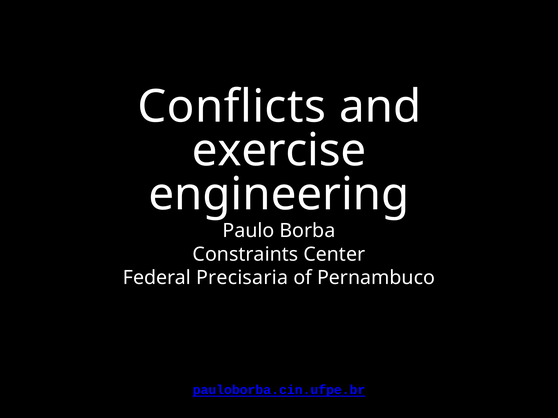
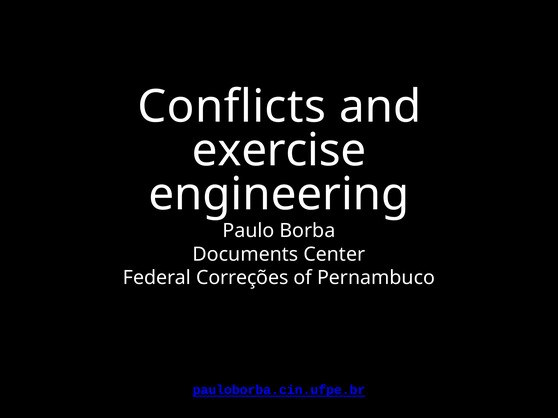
Constraints: Constraints -> Documents (246, 255)
Precisaria: Precisaria -> Correções (242, 278)
